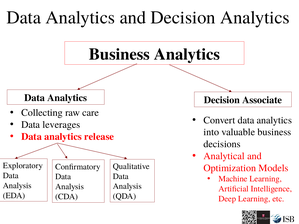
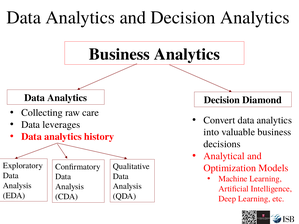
Associate: Associate -> Diamond (262, 100)
release: release -> history (99, 137)
